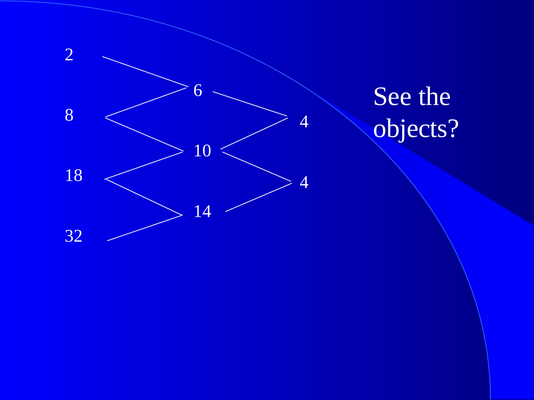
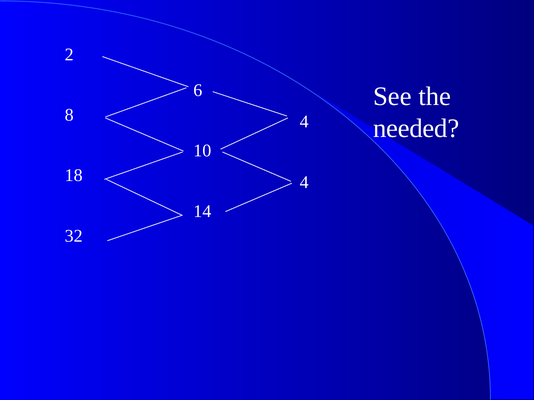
objects: objects -> needed (416, 129)
